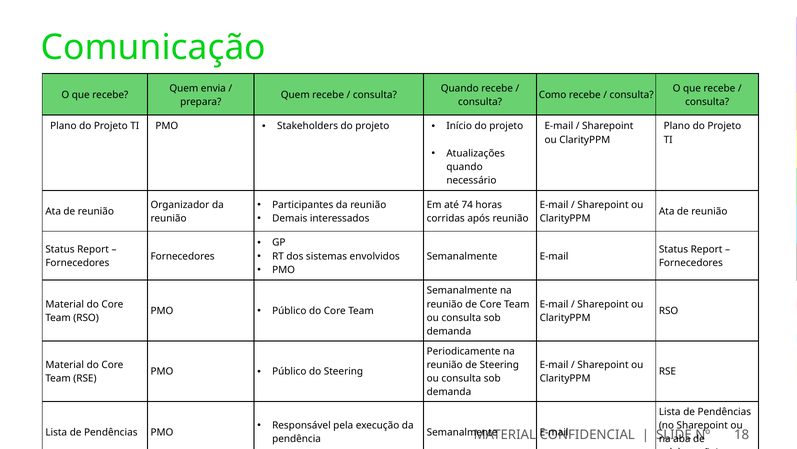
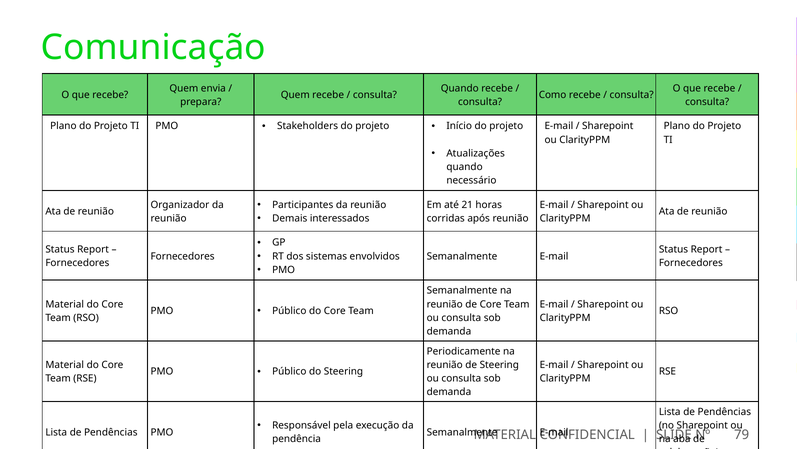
74: 74 -> 21 (467, 204)
18: 18 -> 79 (742, 434)
